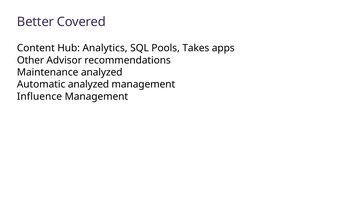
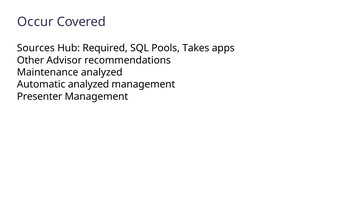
Better: Better -> Occur (35, 22)
Content: Content -> Sources (36, 48)
Analytics: Analytics -> Required (105, 48)
Influence: Influence -> Presenter (40, 96)
